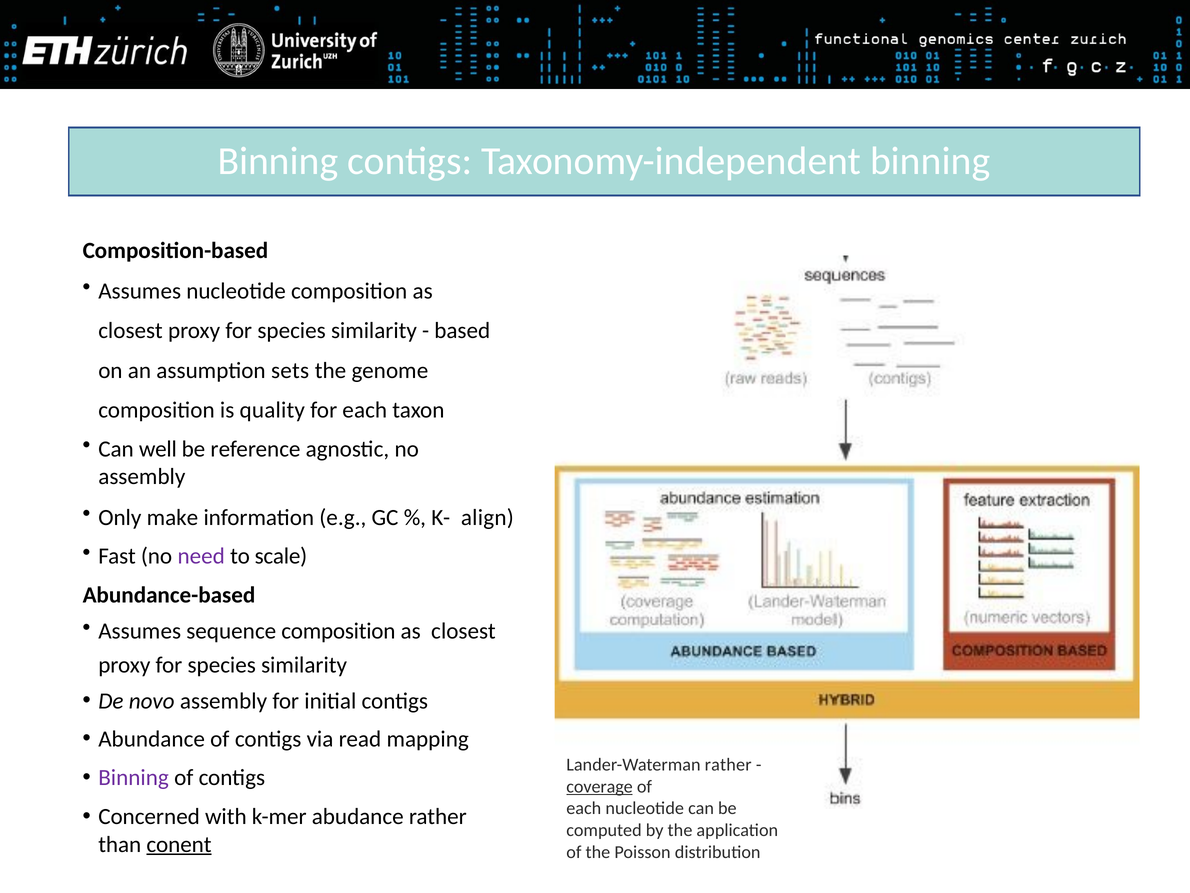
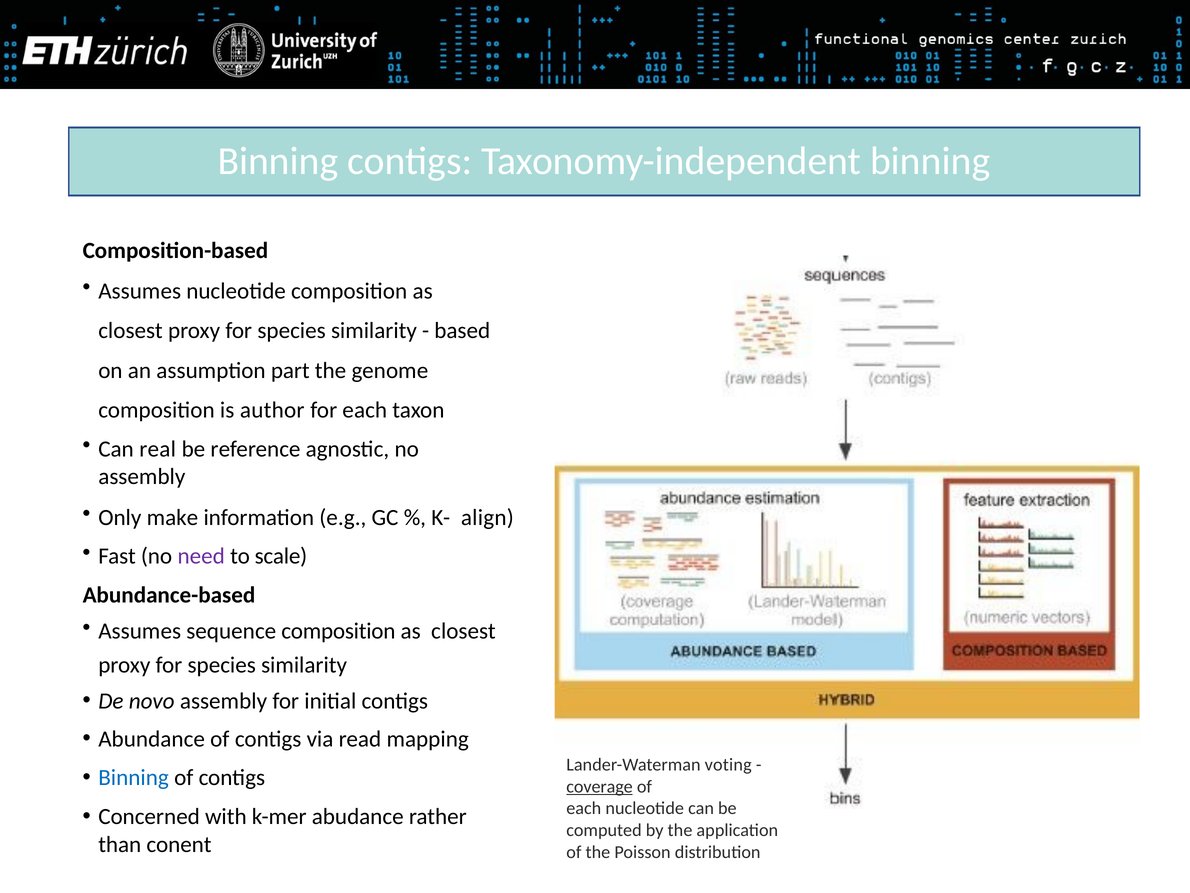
sets: sets -> part (290, 370)
quality: quality -> author (272, 410)
well: well -> real (158, 449)
Lander-Waterman rather: rather -> voting (728, 764)
Binning colour: purple -> blue (134, 777)
conent underline: present -> none (179, 844)
